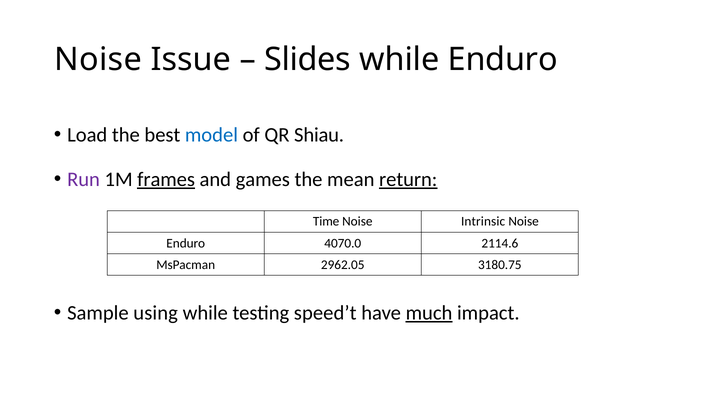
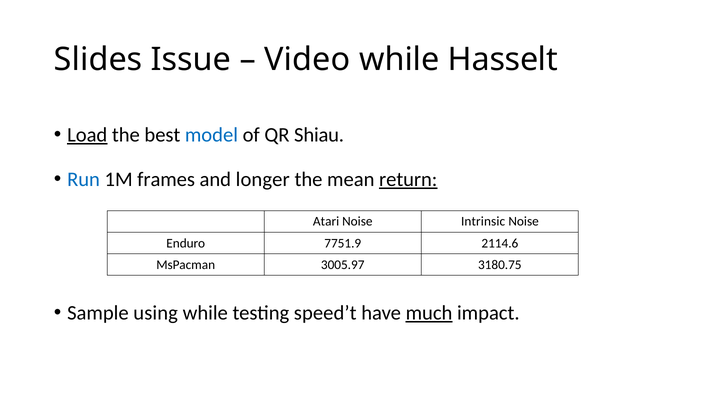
Noise: Noise -> Slides (98, 59)
Slides: Slides -> Video (307, 59)
while Enduro: Enduro -> Hasselt (503, 59)
Load underline: none -> present (87, 135)
Run colour: purple -> blue (84, 179)
frames underline: present -> none (166, 179)
games: games -> longer (263, 179)
Time: Time -> Atari (326, 221)
4070.0: 4070.0 -> 7751.9 (343, 243)
2962.05: 2962.05 -> 3005.97 (343, 264)
